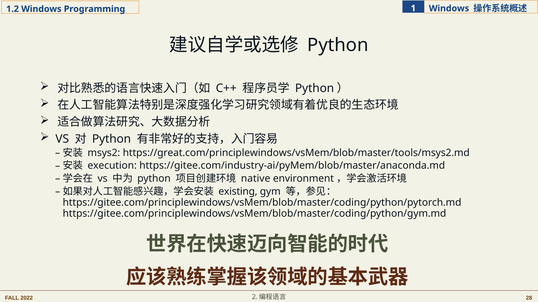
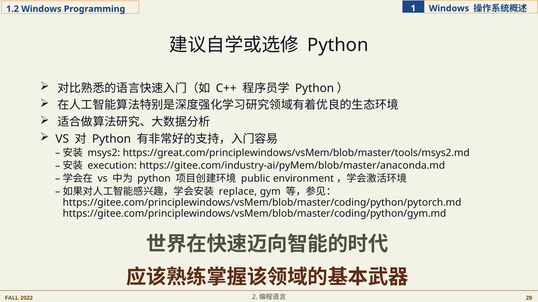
native: native -> public (256, 179)
existing: existing -> replace (238, 192)
